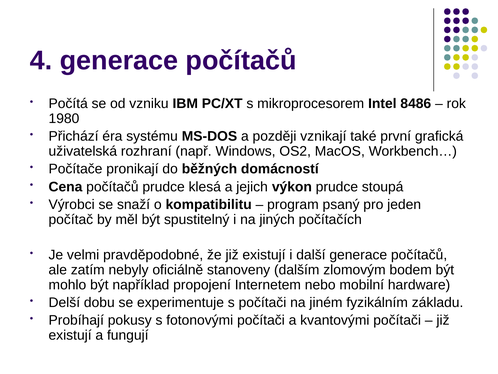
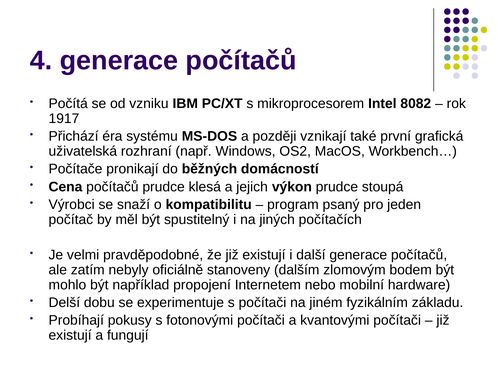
8486: 8486 -> 8082 (416, 104)
1980: 1980 -> 1917 (64, 118)
